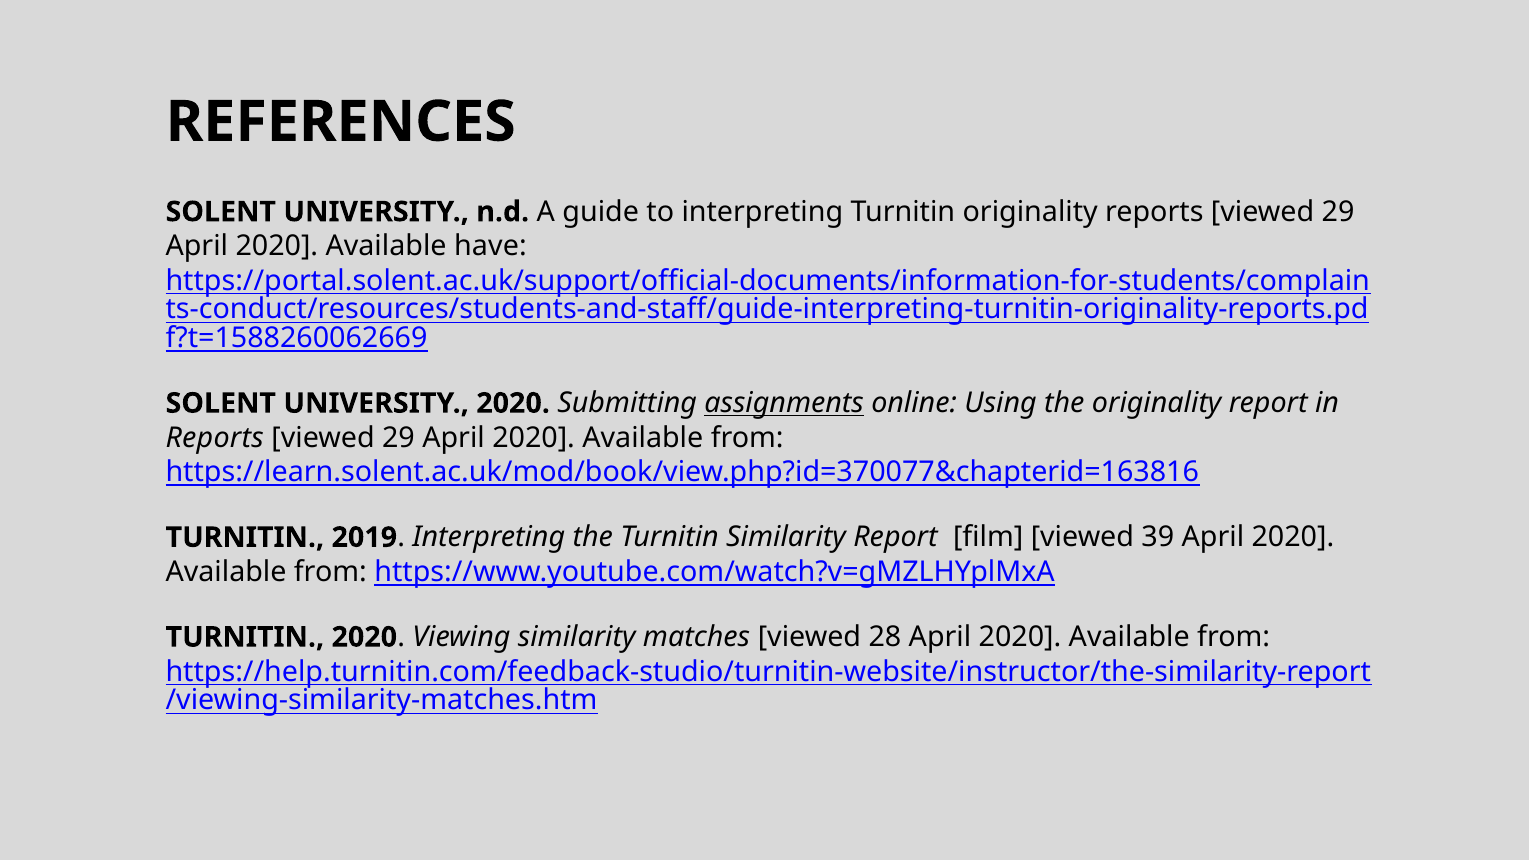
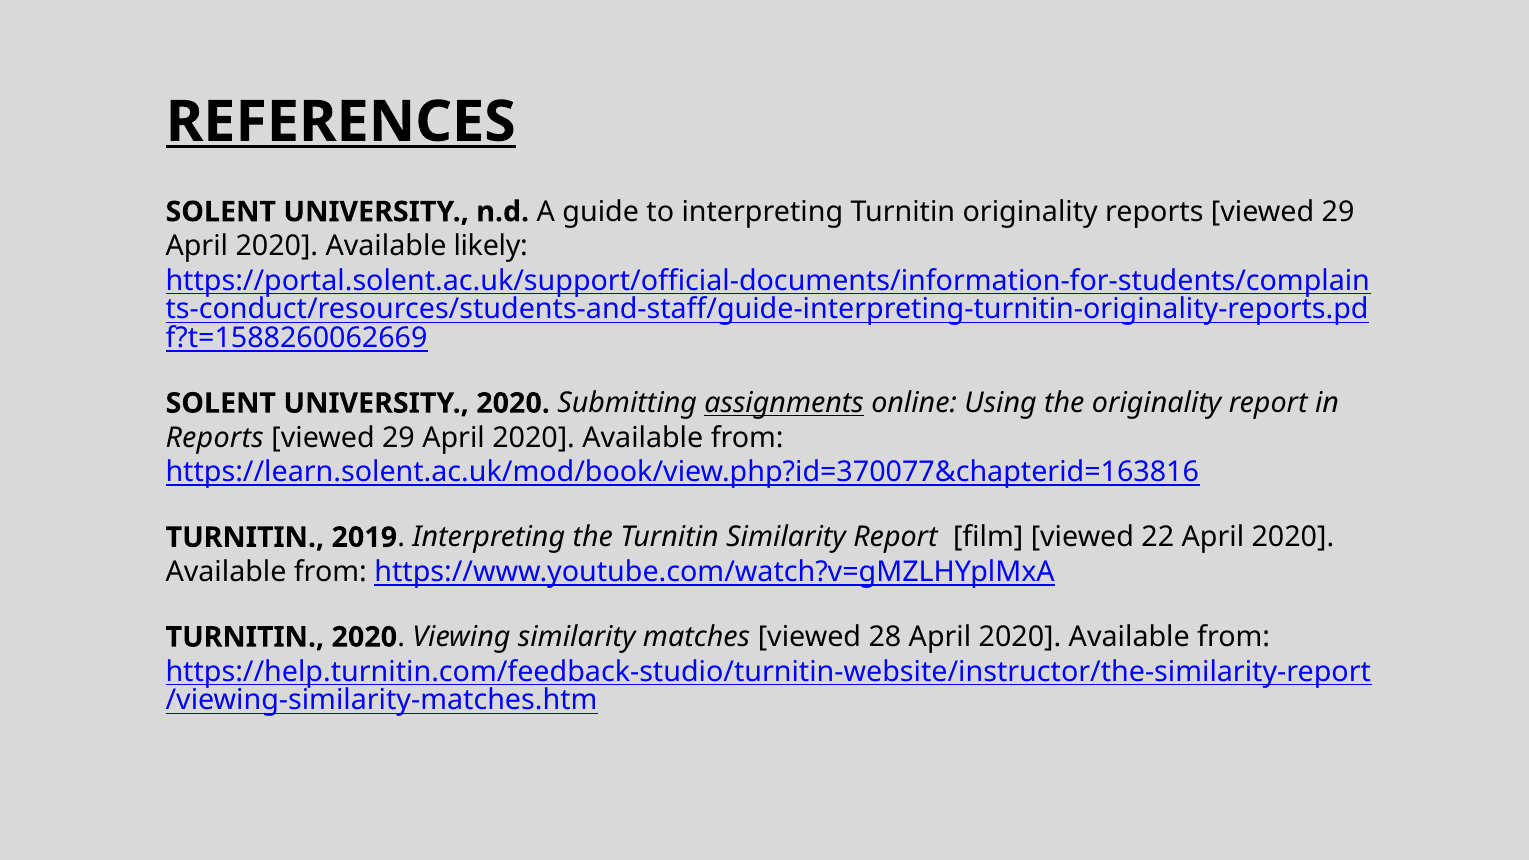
REFERENCES underline: none -> present (341, 122)
have: have -> likely (491, 246)
39: 39 -> 22 (1158, 537)
